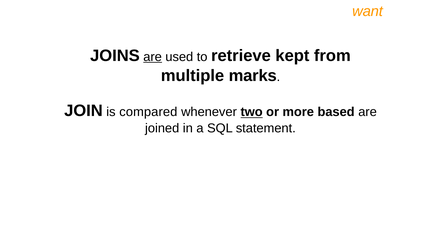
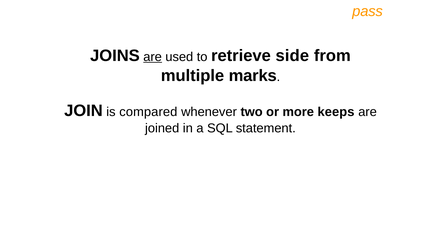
want: want -> pass (368, 11)
kept: kept -> side (292, 56)
two underline: present -> none (252, 112)
based: based -> keeps (336, 112)
